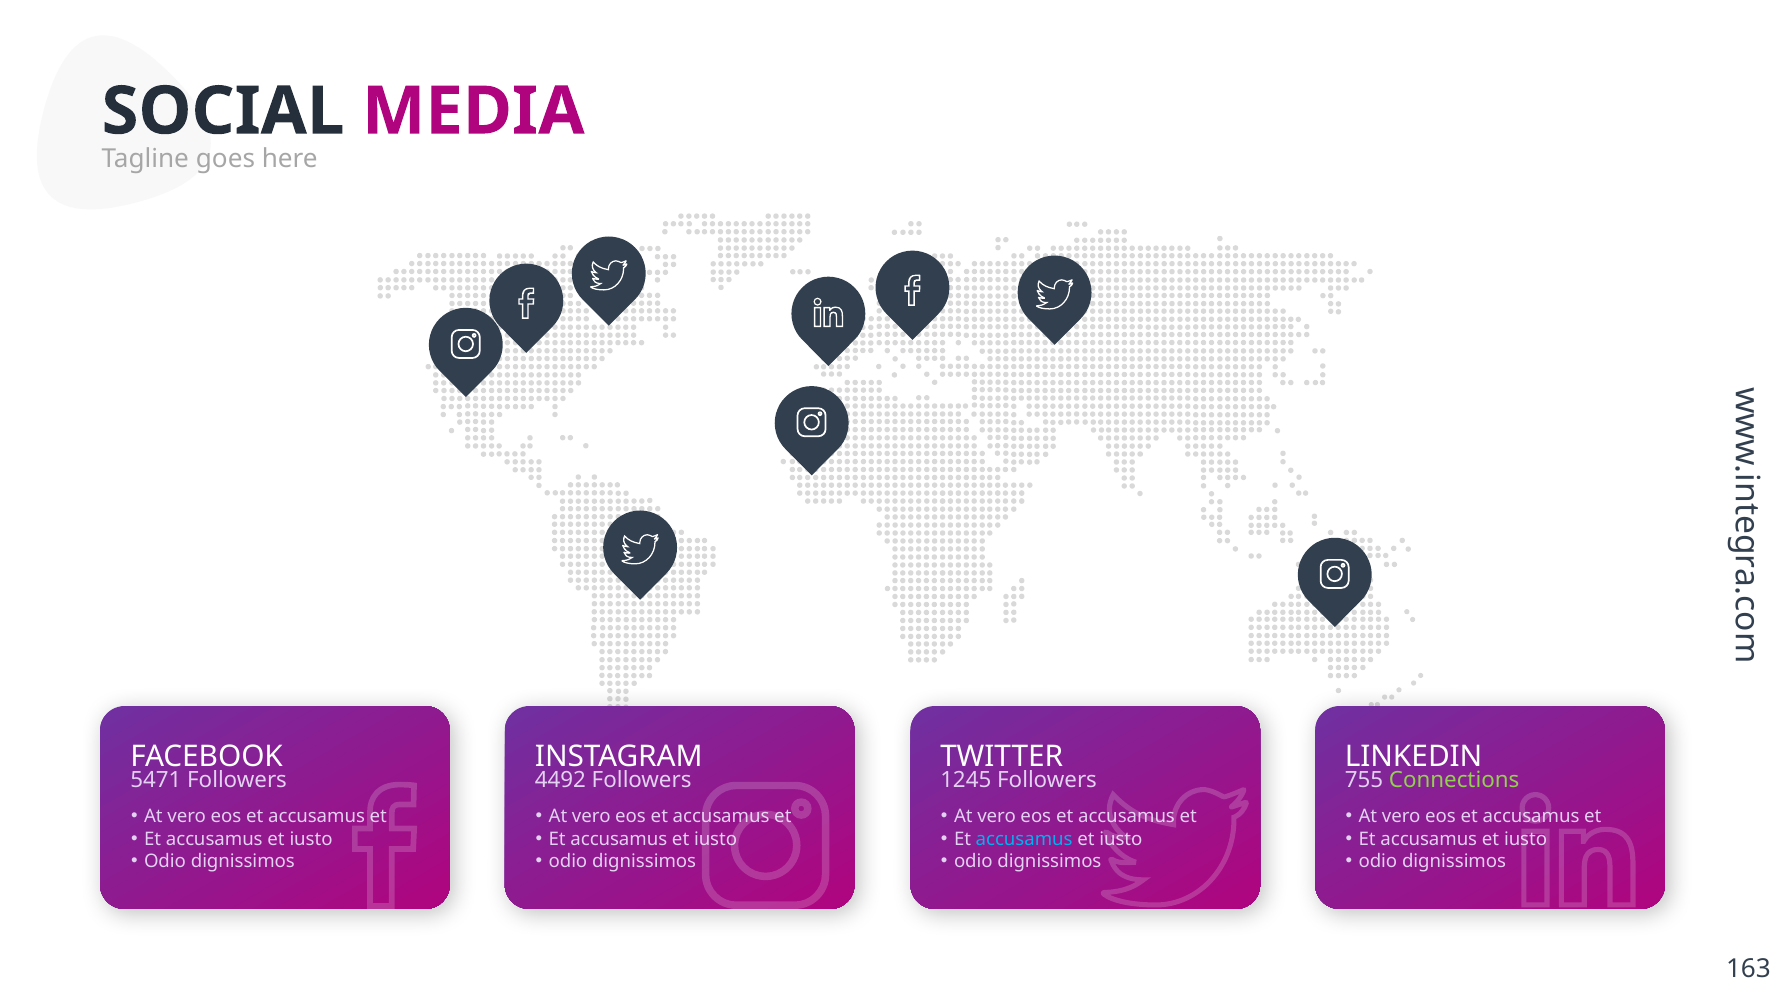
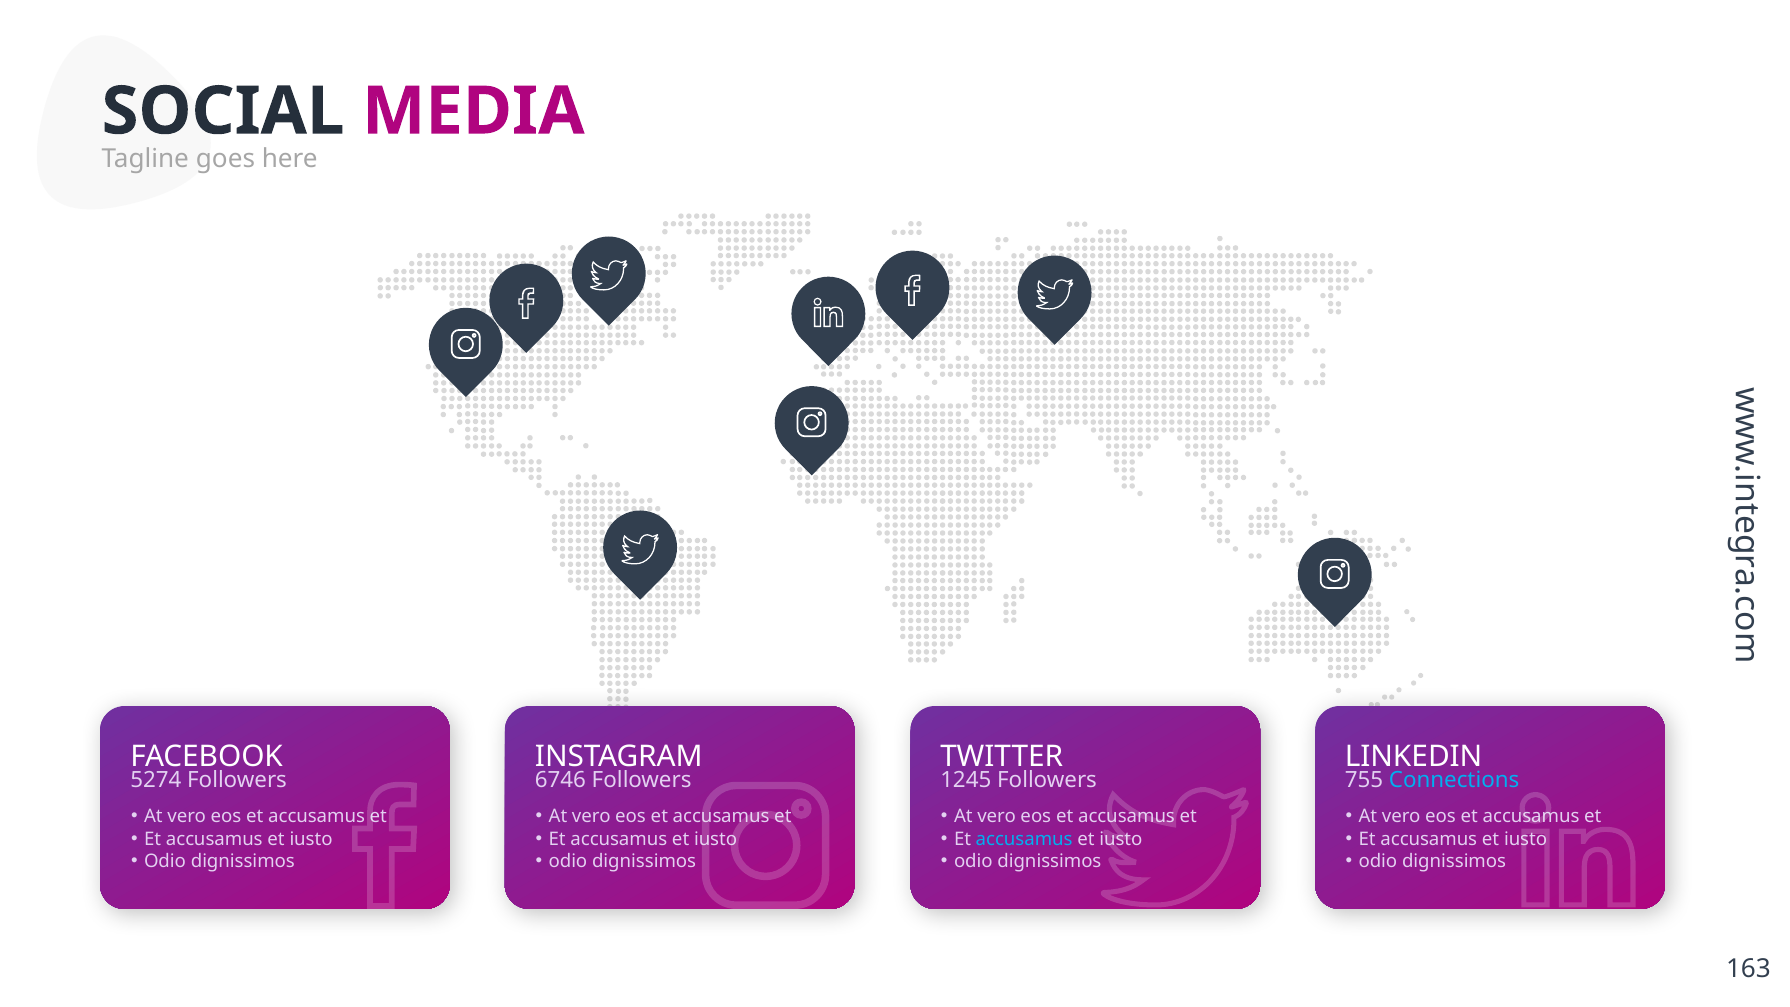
5471: 5471 -> 5274 (156, 780)
4492: 4492 -> 6746 (560, 780)
Connections colour: light green -> light blue (1454, 780)
